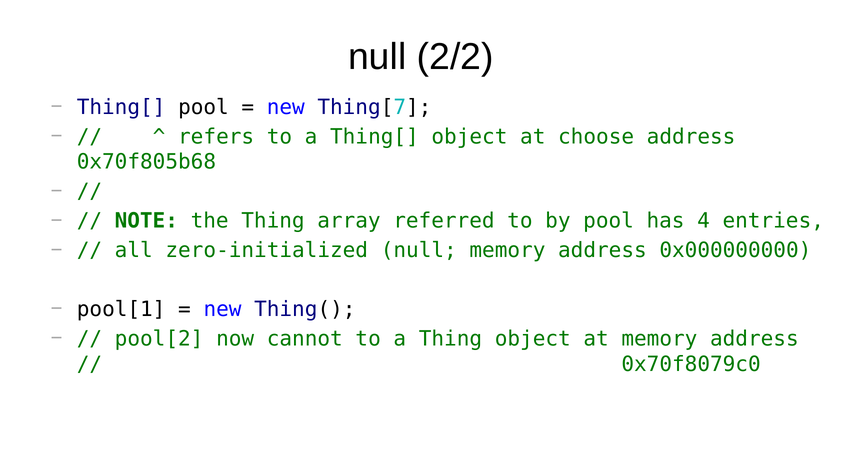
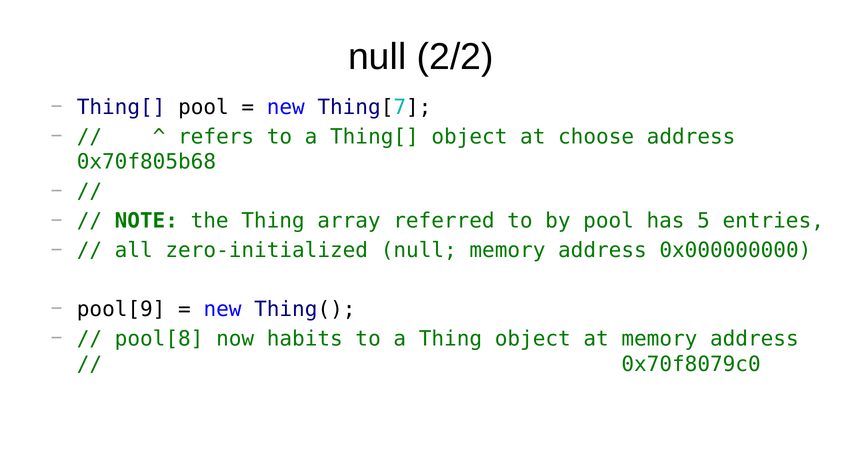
4: 4 -> 5 (704, 221)
pool[1: pool[1 -> pool[9 (121, 309)
pool[2: pool[2 -> pool[8 (159, 339)
cannot: cannot -> habits (305, 339)
